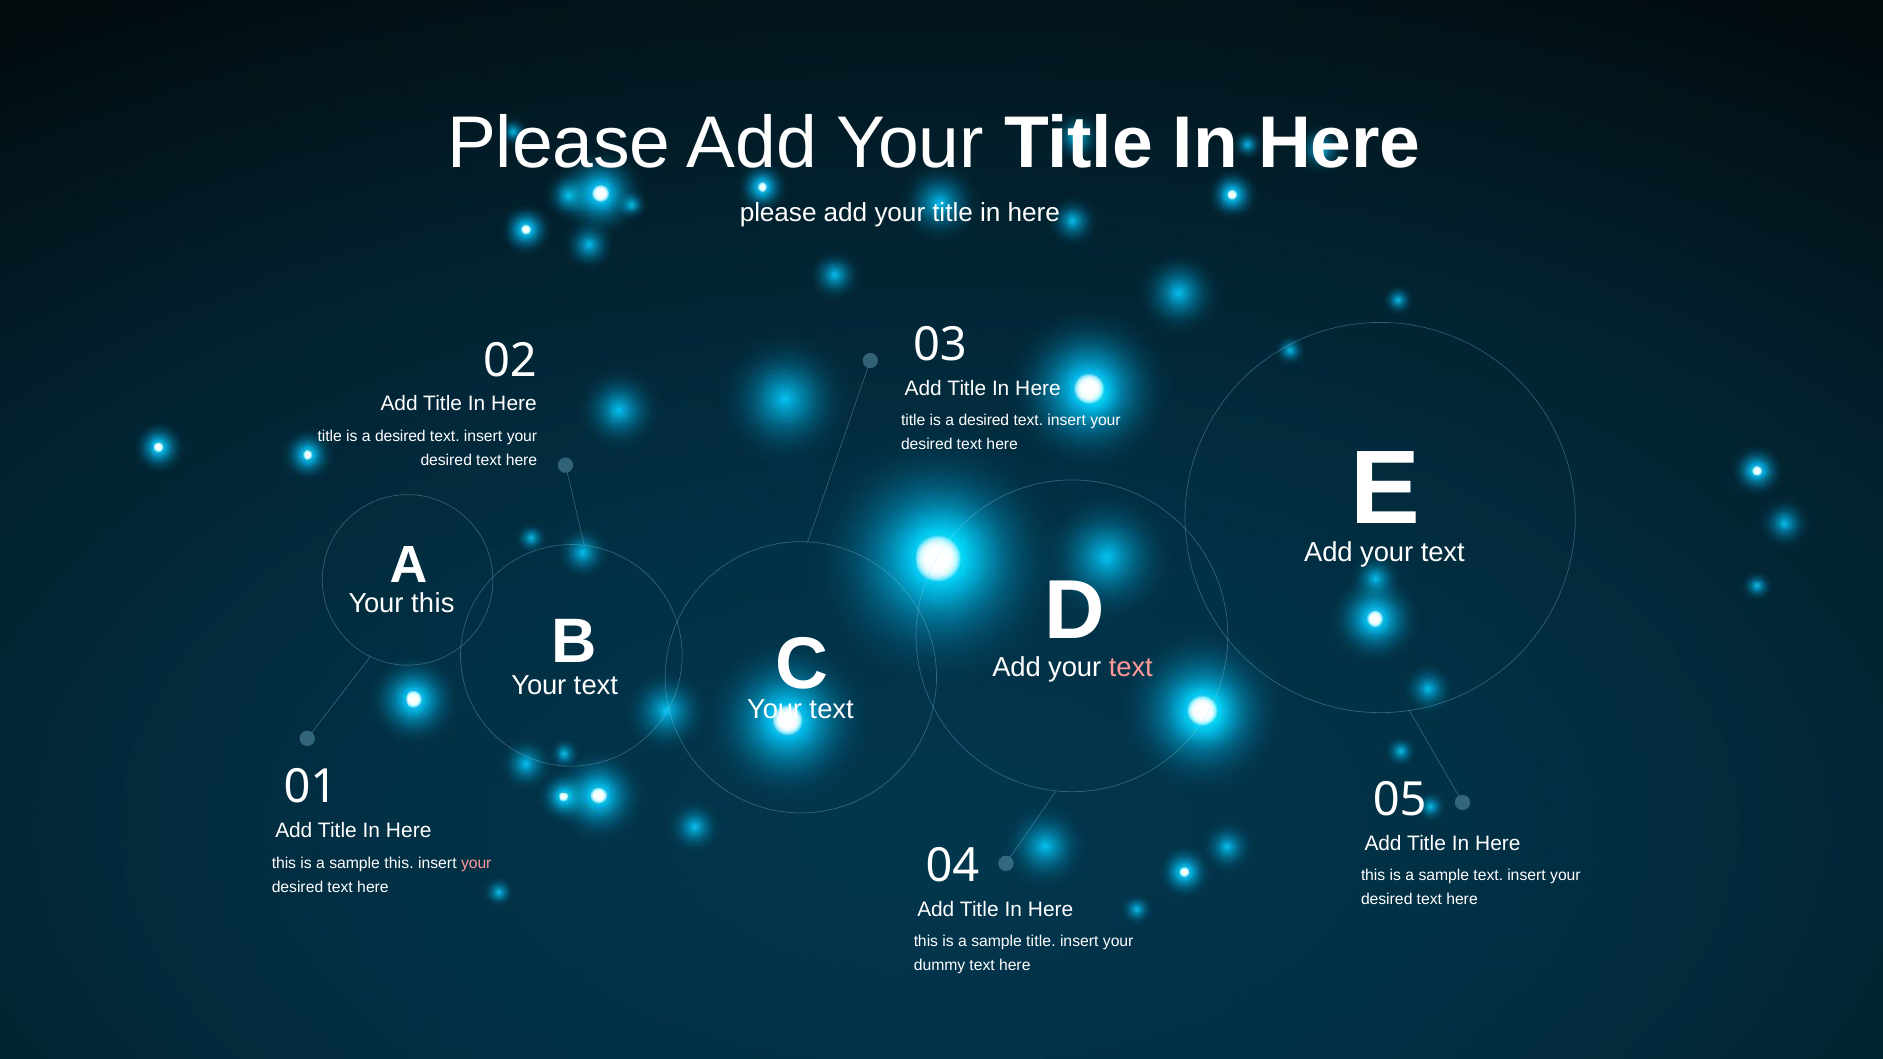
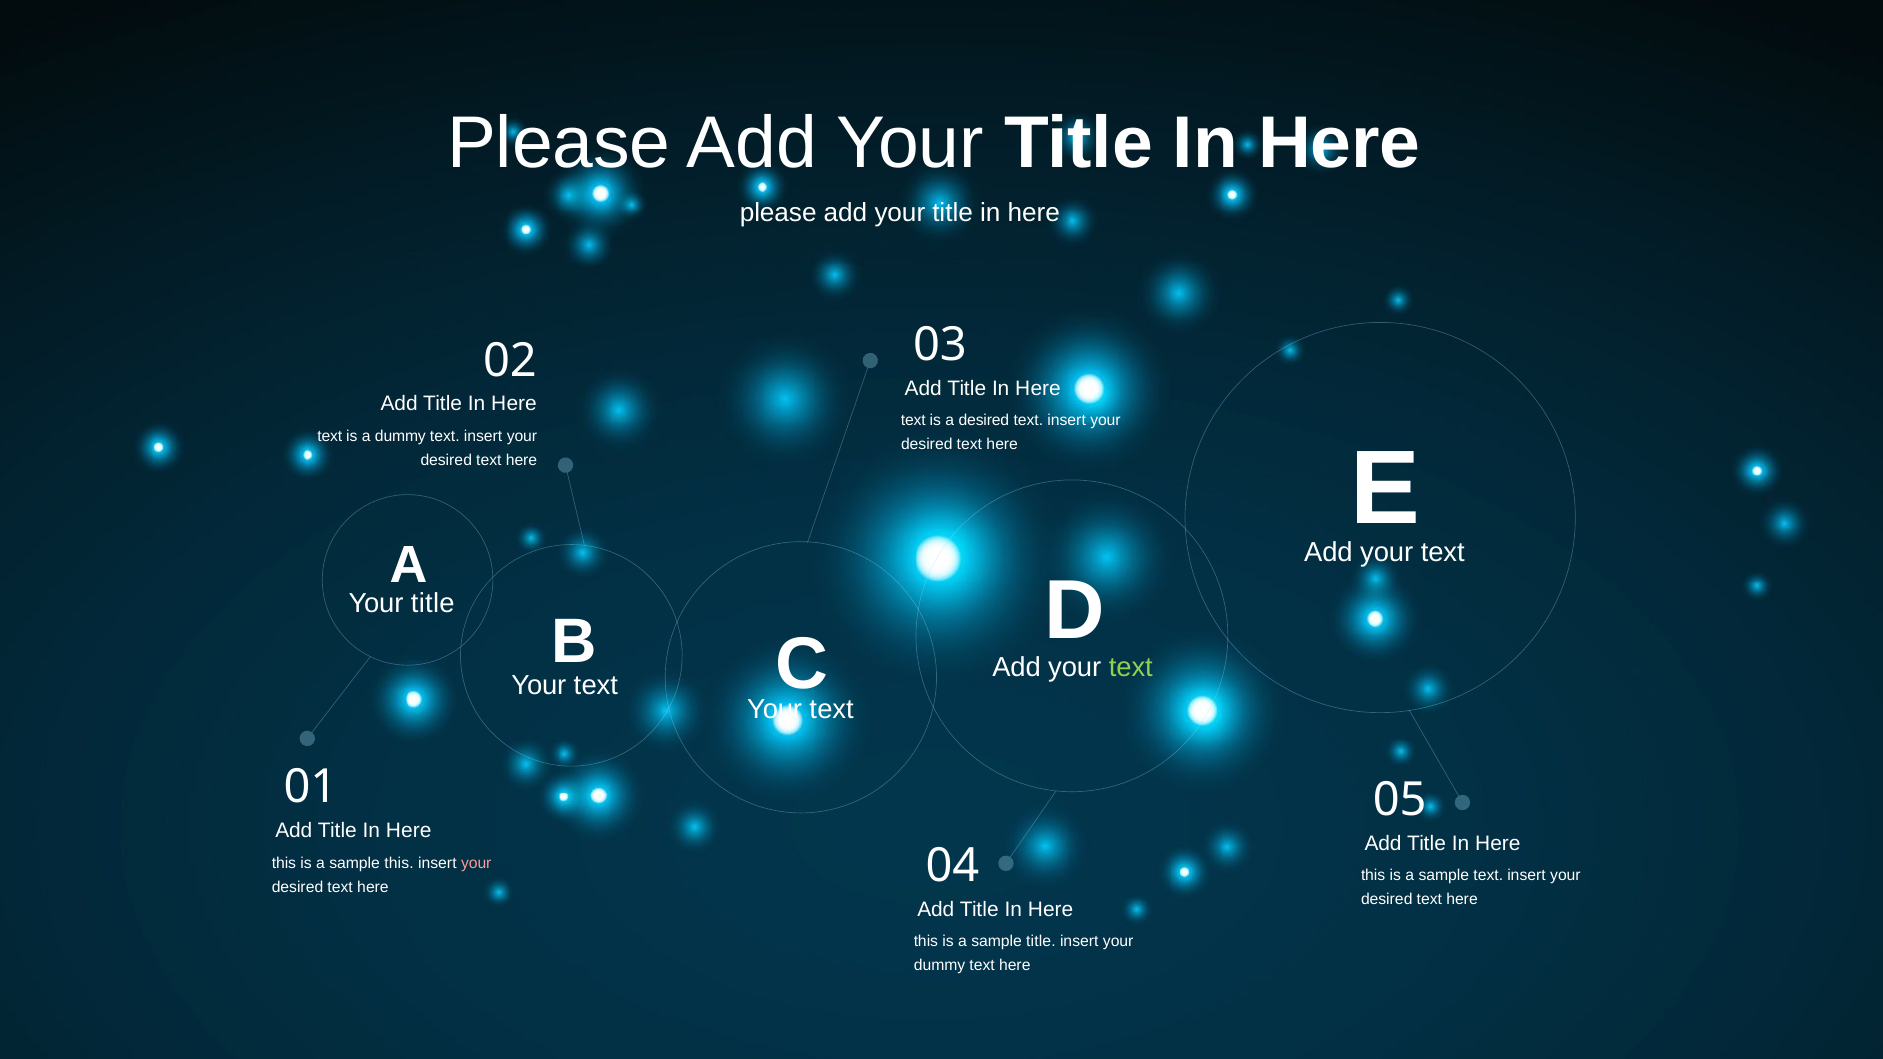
title: title -> text (913, 421)
title: title -> text (330, 437)
desired: desired -> dummy (400, 437)
this: this -> title (433, 604)
text colour: pink -> light green (1131, 668)
